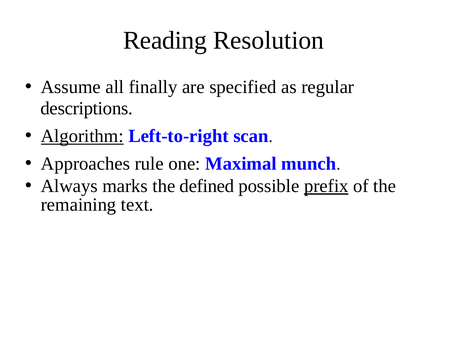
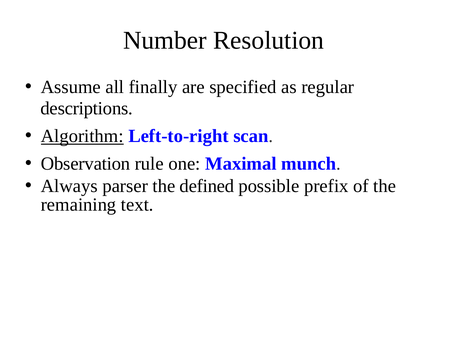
Reading: Reading -> Number (165, 41)
Approaches: Approaches -> Observation (86, 164)
marks: marks -> parser (125, 186)
prefix underline: present -> none (326, 186)
